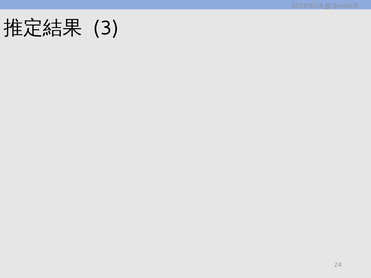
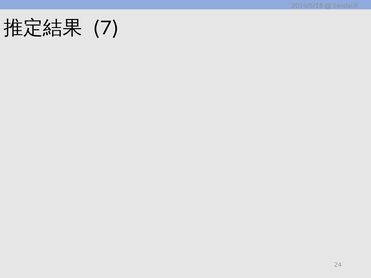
3: 3 -> 7 (106, 28)
